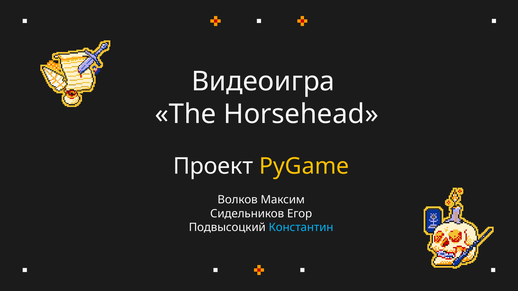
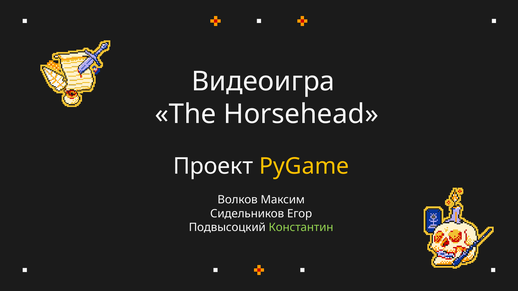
Константин colour: light blue -> light green (301, 228)
